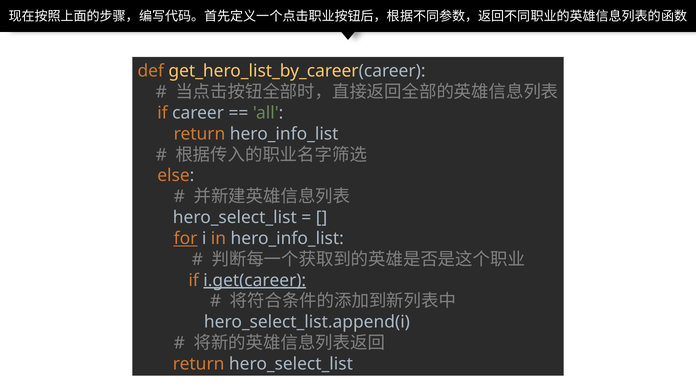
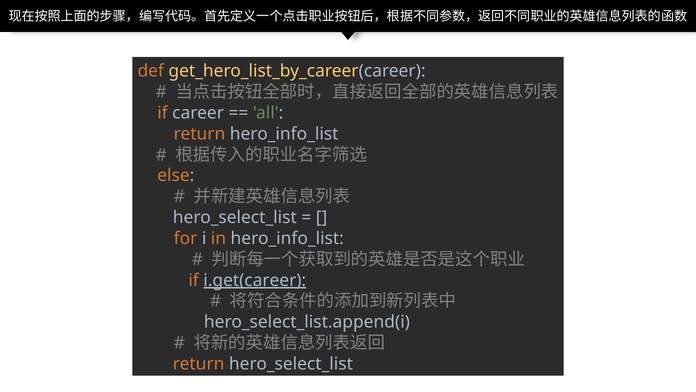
for underline: present -> none (186, 238)
